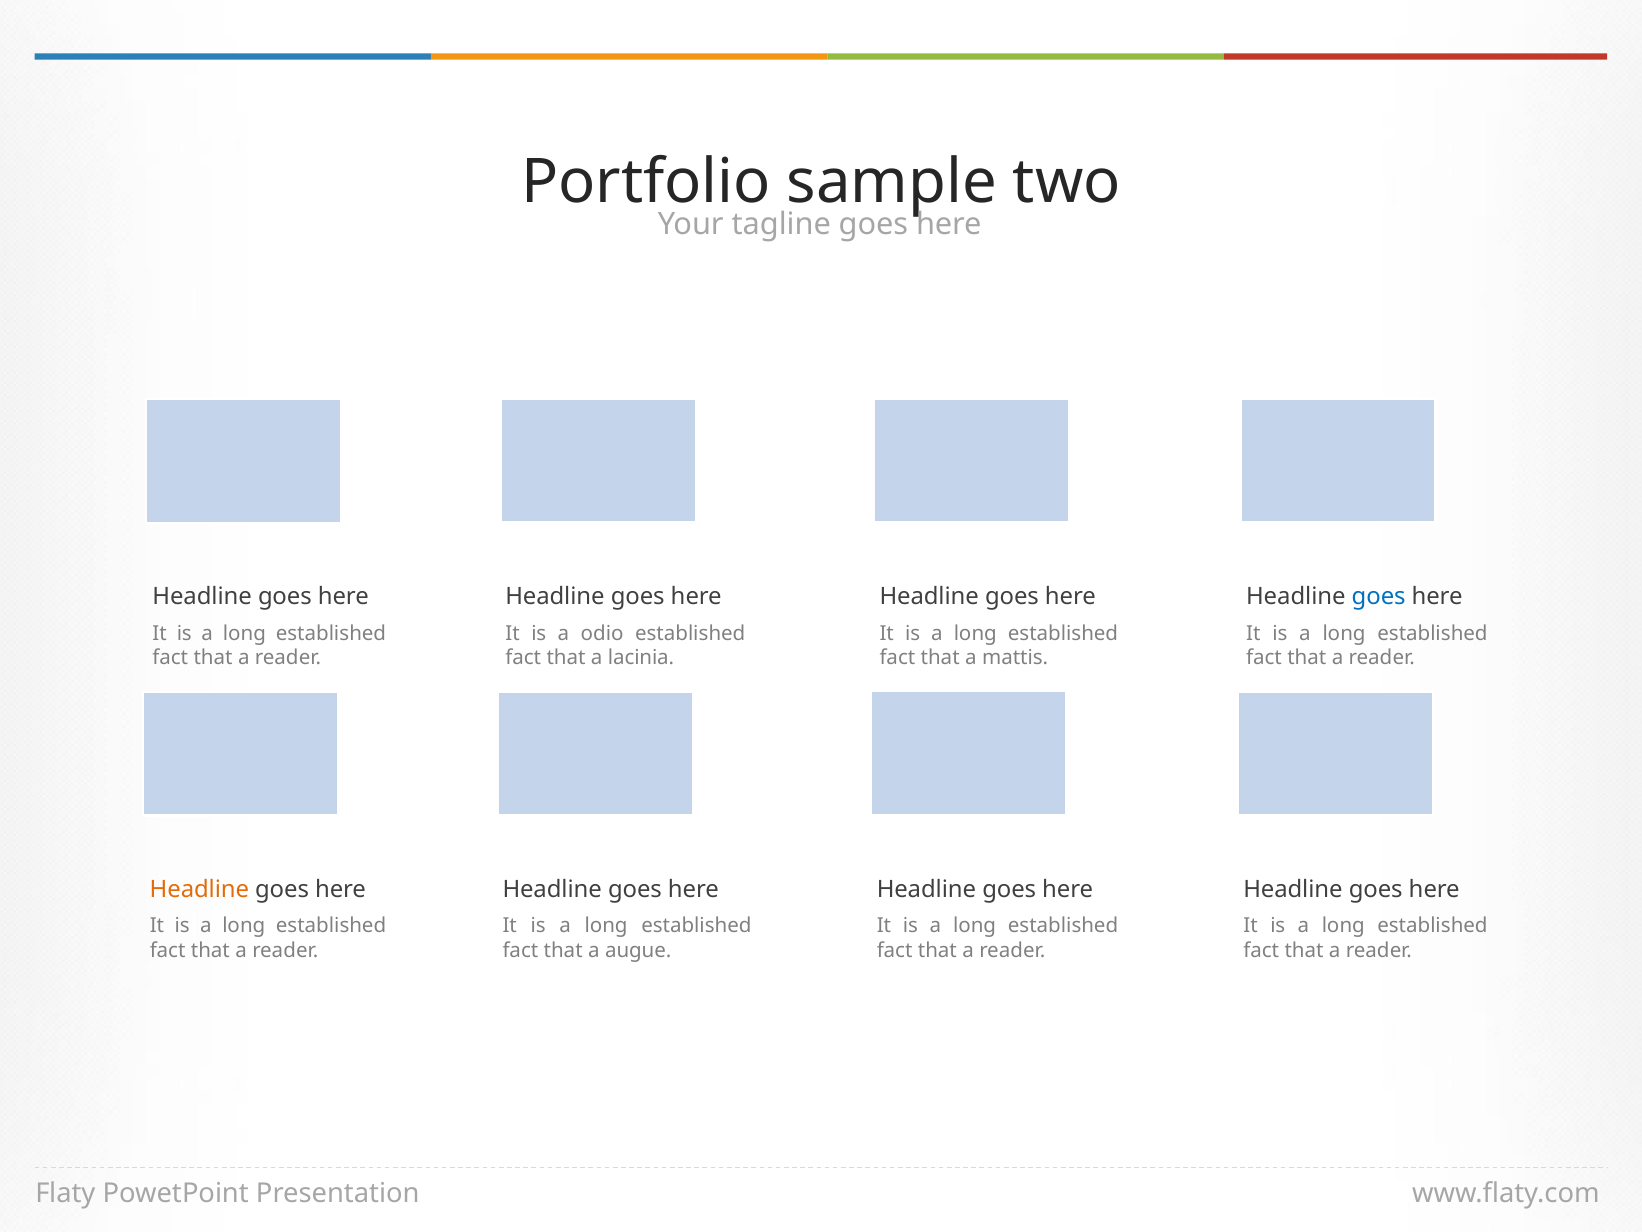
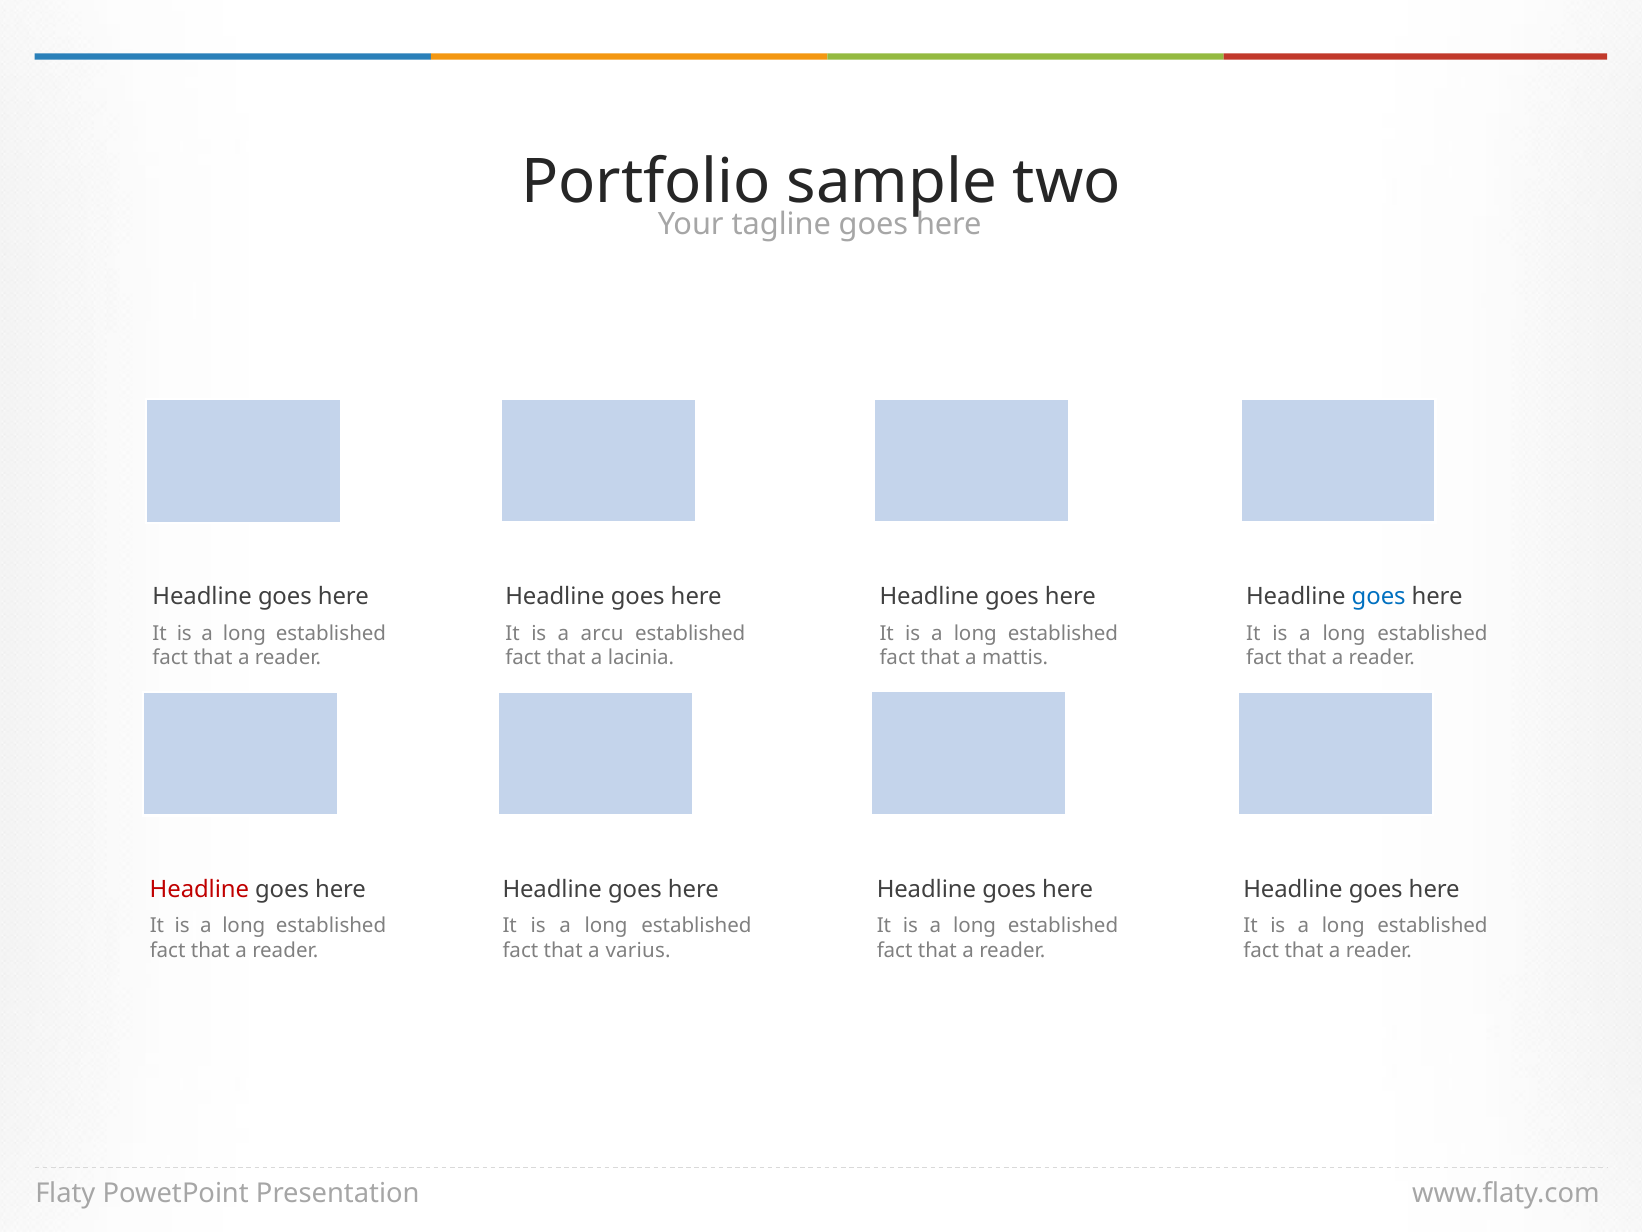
odio: odio -> arcu (602, 633)
Headline colour: orange -> red (199, 889)
augue: augue -> varius (638, 950)
